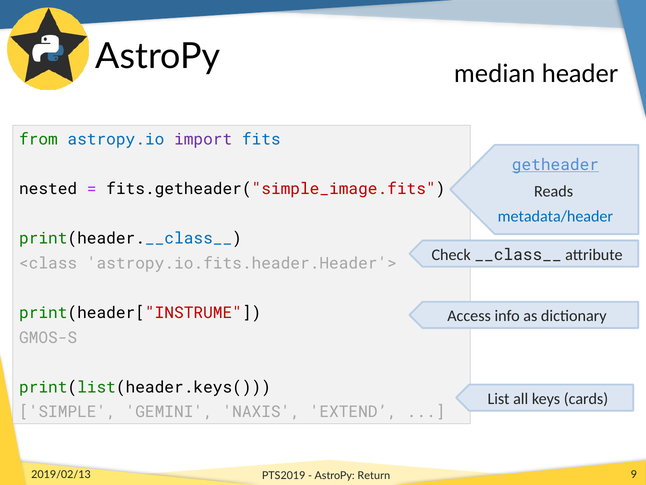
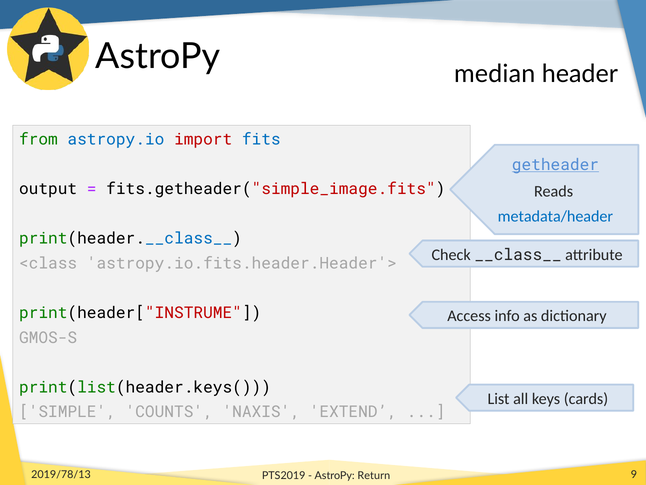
import colour: purple -> red (203, 139)
nested: nested -> output (48, 189)
GEMINI: GEMINI -> COUNTS (169, 412)
2019/02/13: 2019/02/13 -> 2019/78/13 (61, 474)
